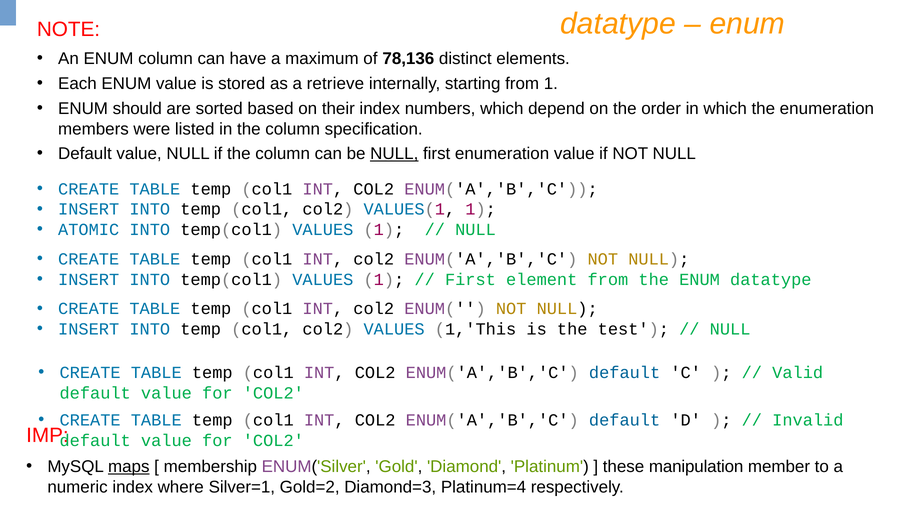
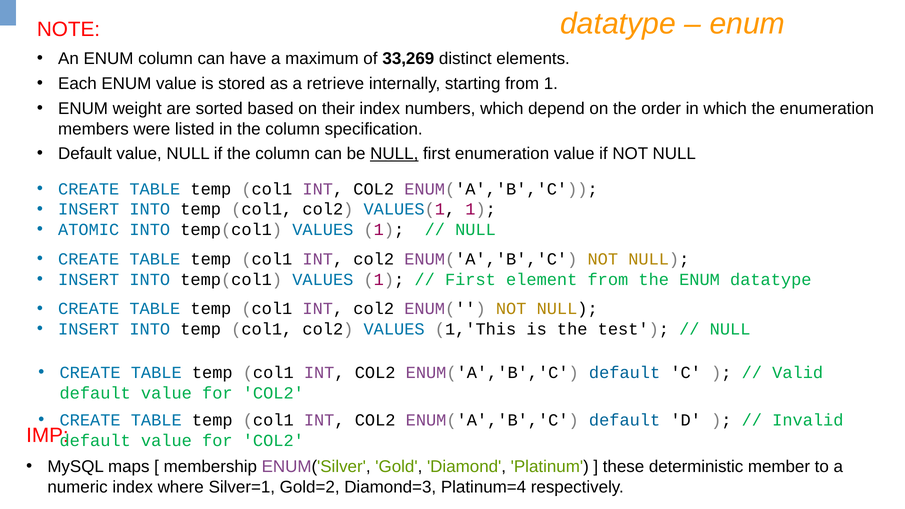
78,136: 78,136 -> 33,269 (408, 59)
should: should -> weight (137, 109)
maps underline: present -> none (129, 467)
manipulation: manipulation -> deterministic (696, 467)
